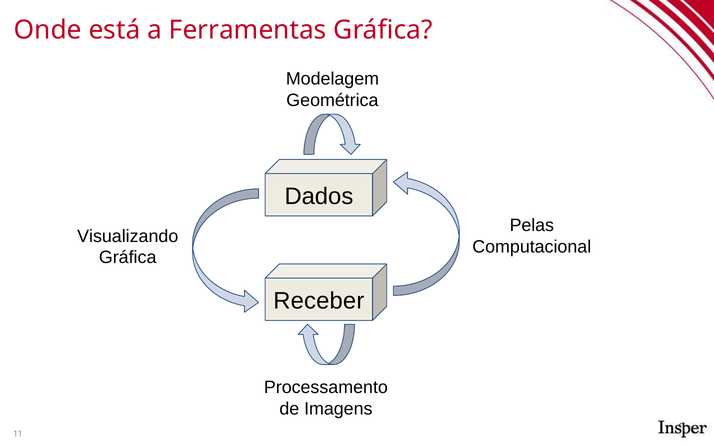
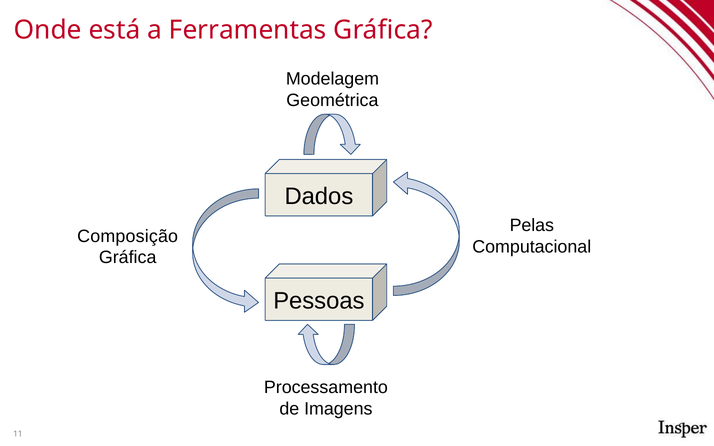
Visualizando: Visualizando -> Composição (128, 236)
Receber: Receber -> Pessoas (319, 301)
